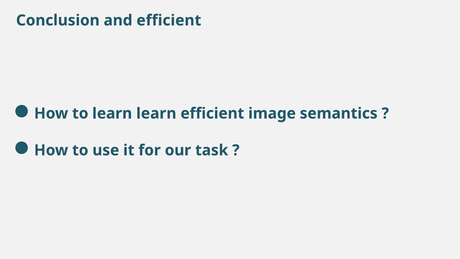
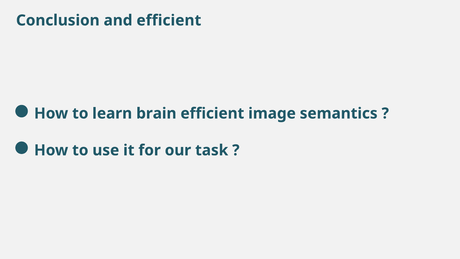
learn learn: learn -> brain (156, 113)
